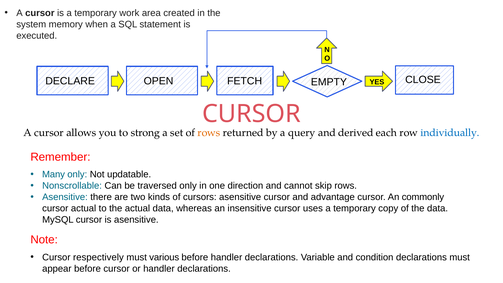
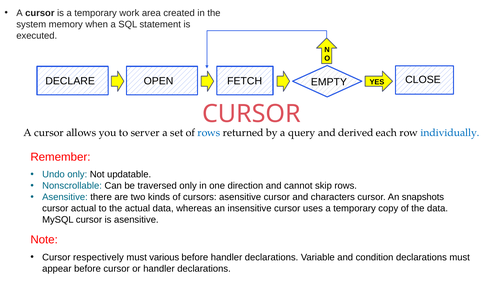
strong: strong -> server (145, 133)
rows colour: orange -> blue (209, 133)
Many: Many -> Undo (53, 174)
advantage: advantage -> characters (333, 197)
commonly: commonly -> snapshots (423, 197)
